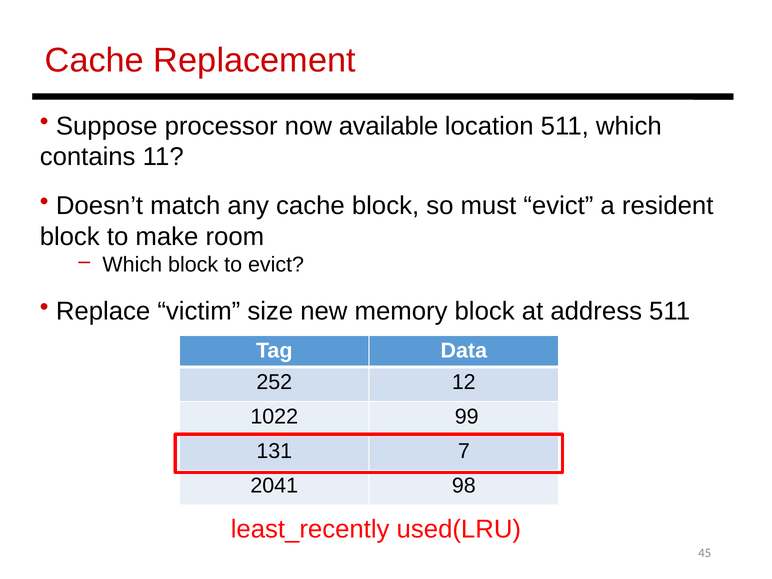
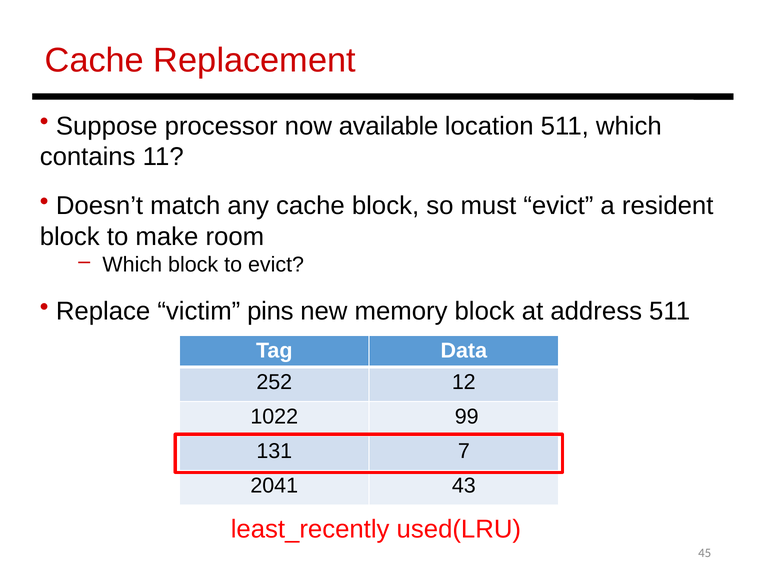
size: size -> pins (270, 311)
98: 98 -> 43 (464, 486)
